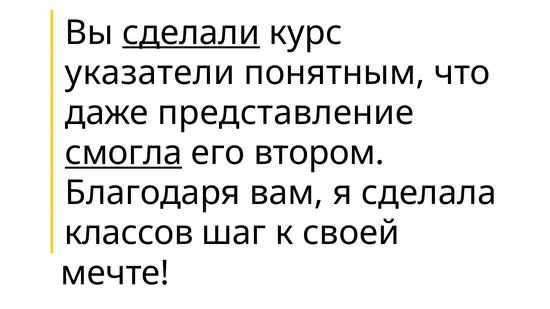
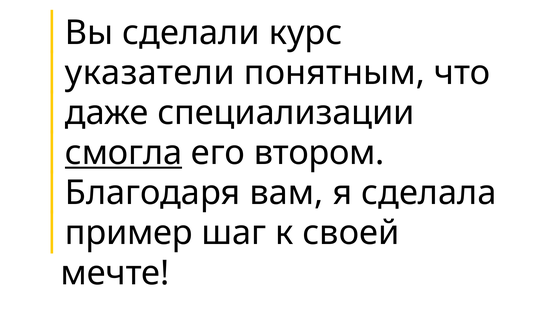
сделали underline: present -> none (191, 33)
представление: представление -> специализации (286, 113)
классов: классов -> пример (129, 233)
